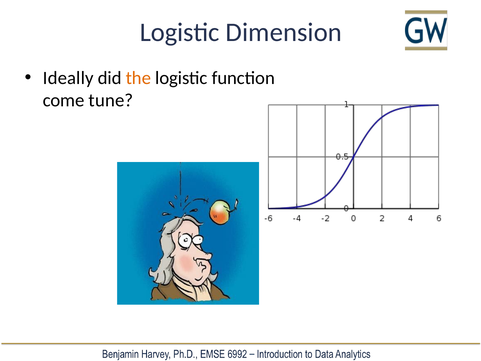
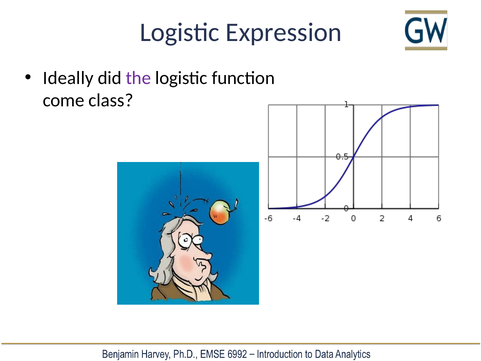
Dimension: Dimension -> Expression (284, 32)
the colour: orange -> purple (138, 78)
tune: tune -> class (111, 100)
